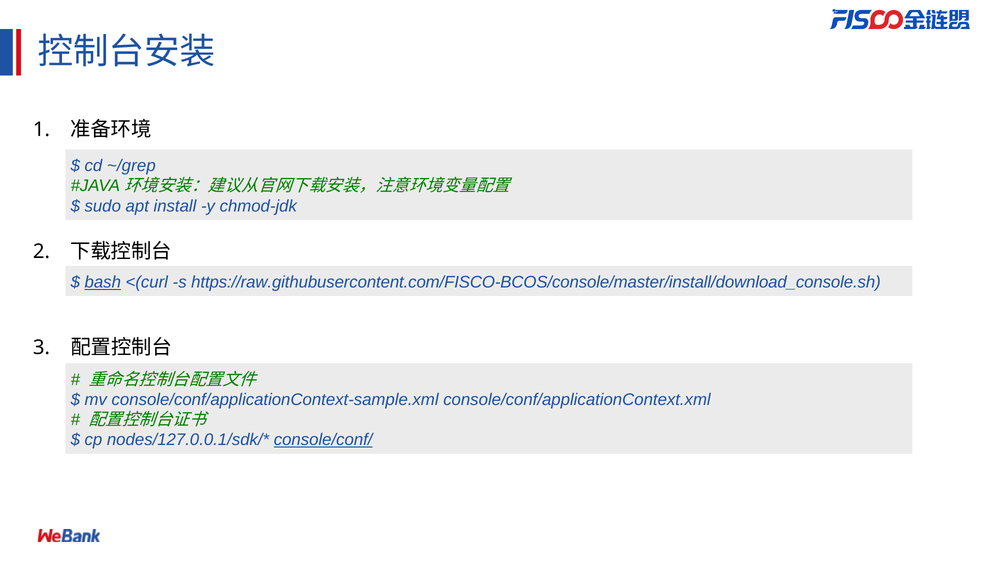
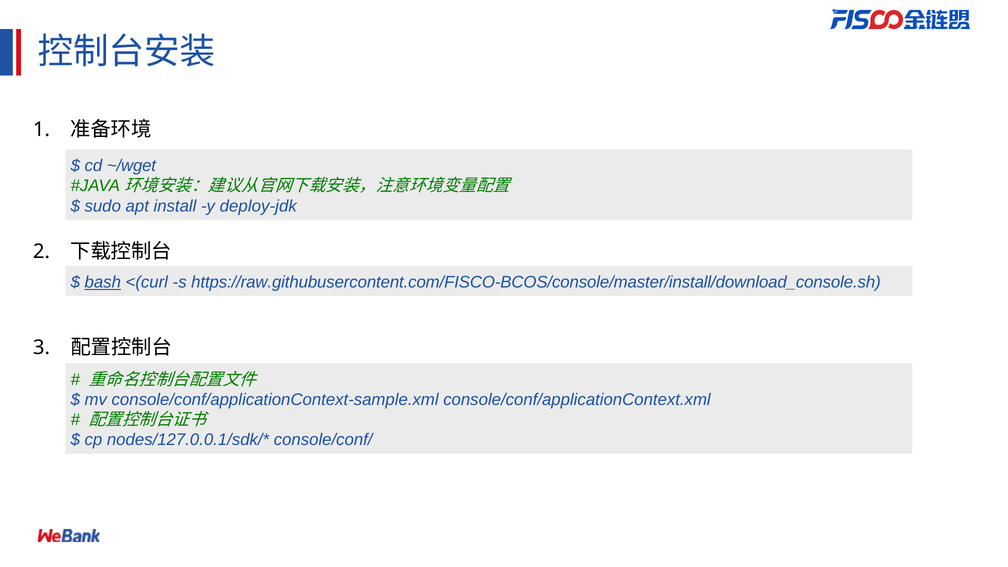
~/grep: ~/grep -> ~/wget (131, 166)
chmod-jdk: chmod-jdk -> deploy-jdk (258, 206)
console/conf/ underline: present -> none (323, 440)
